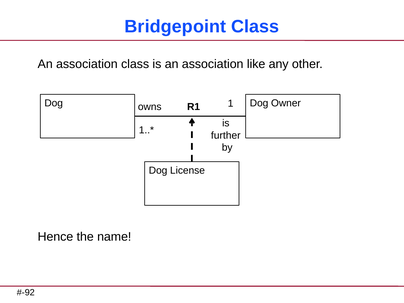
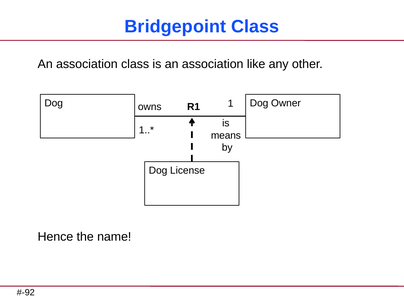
further: further -> means (226, 135)
